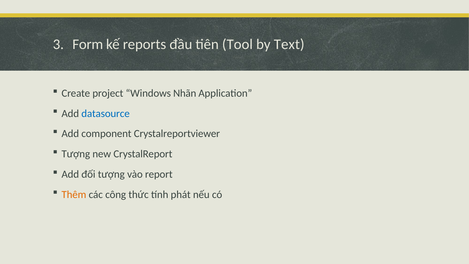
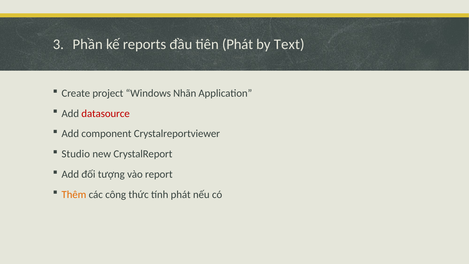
Form: Form -> Phần (88, 44)
tiên Tool: Tool -> Phát (238, 44)
datasource colour: blue -> red (106, 113)
Tượng: Tượng -> Studio (76, 154)
